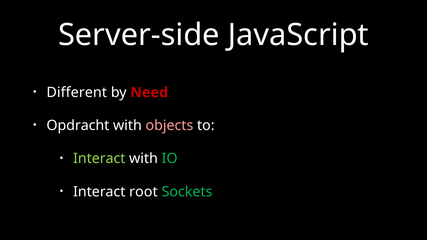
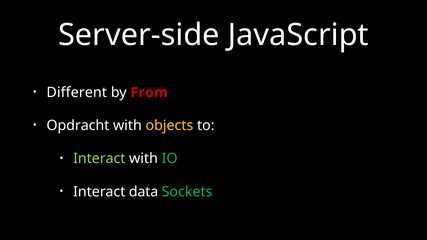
Need: Need -> From (149, 93)
objects colour: pink -> yellow (169, 126)
root: root -> data (144, 192)
